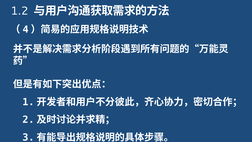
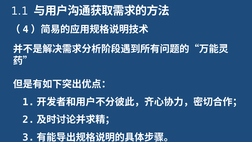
1.2: 1.2 -> 1.1 (19, 11)
